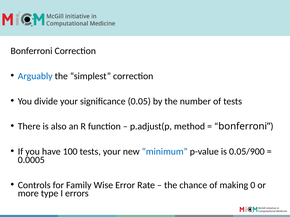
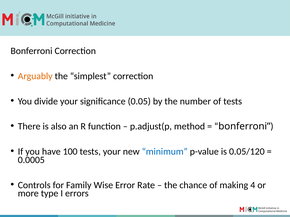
Arguably colour: blue -> orange (35, 76)
0.05/900: 0.05/900 -> 0.05/120 (247, 152)
0: 0 -> 4 (253, 185)
